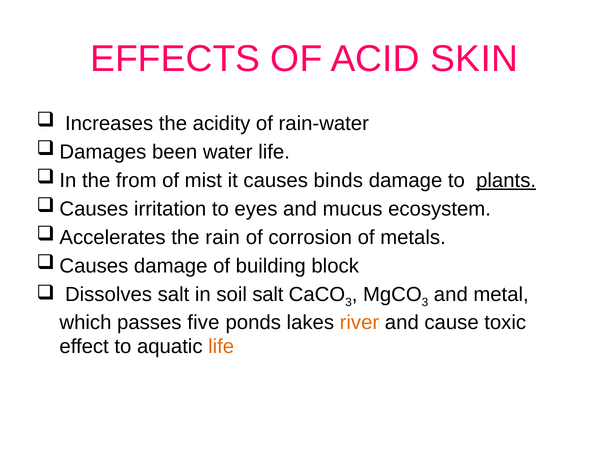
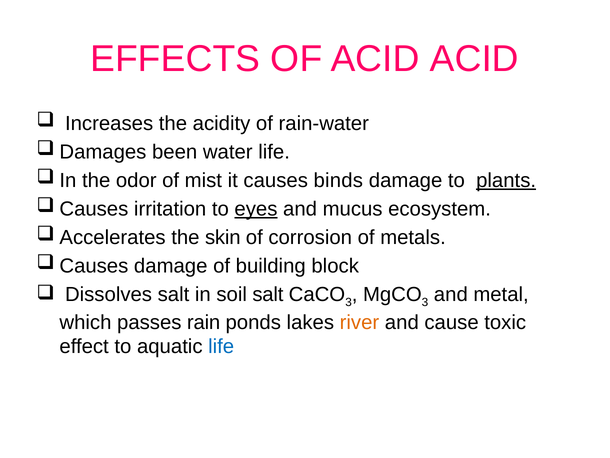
ACID SKIN: SKIN -> ACID (474, 59)
from: from -> odor (136, 180)
eyes underline: none -> present (256, 209)
rain: rain -> skin (223, 237)
five: five -> rain (204, 322)
life colour: orange -> blue (221, 346)
